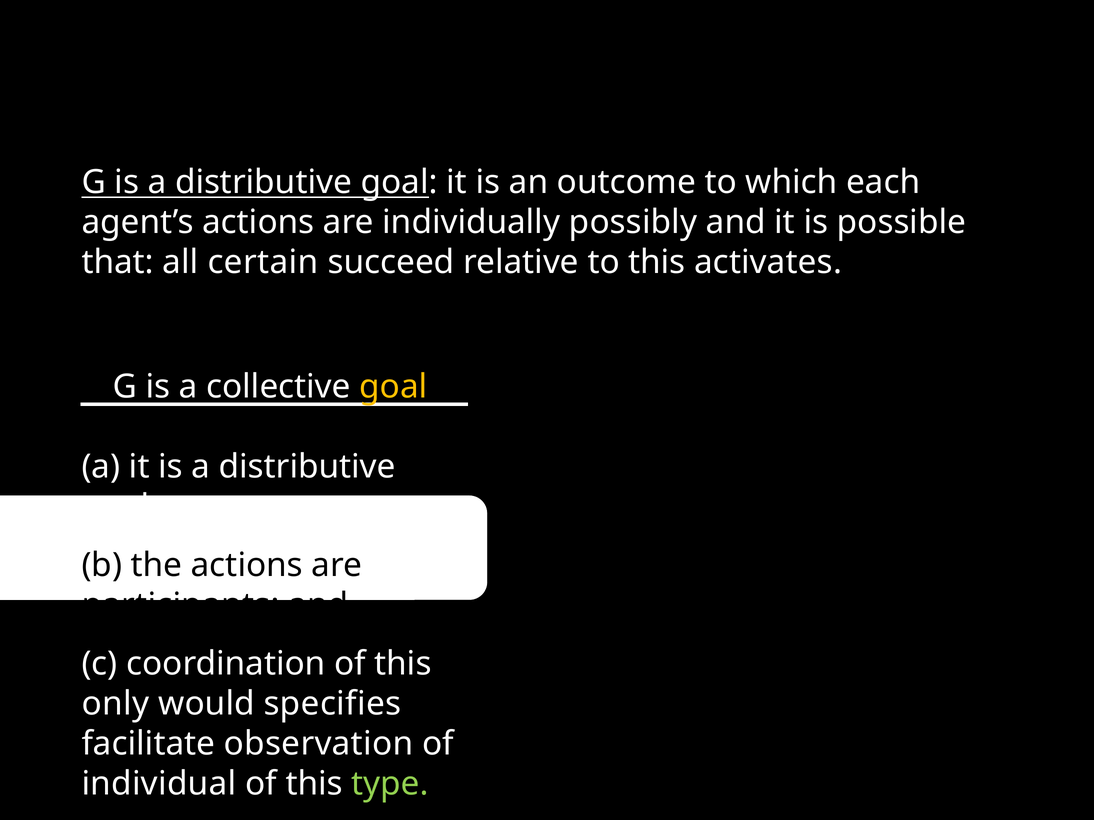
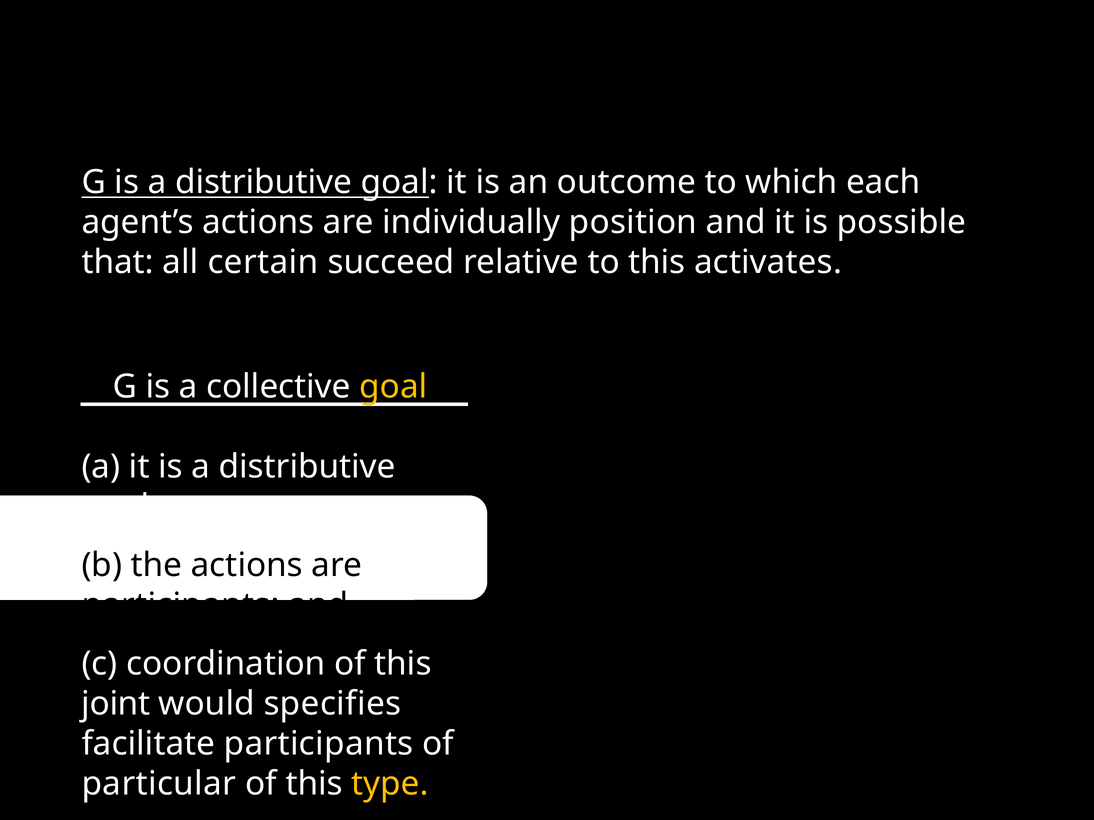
possibly: possibly -> position (633, 222)
only: only -> joint (116, 704)
facilitate observation: observation -> participants (319, 744)
individual: individual -> particular (159, 784)
type colour: light green -> yellow (390, 784)
